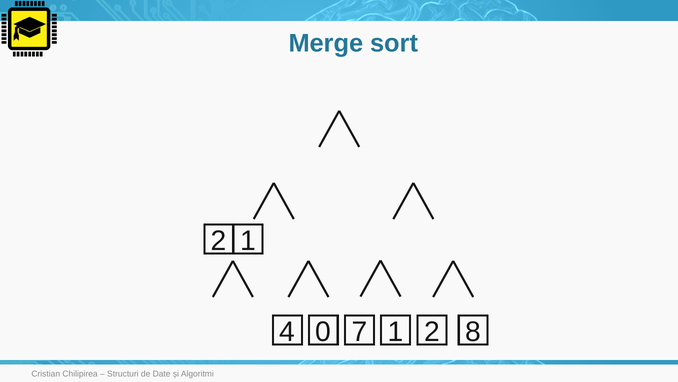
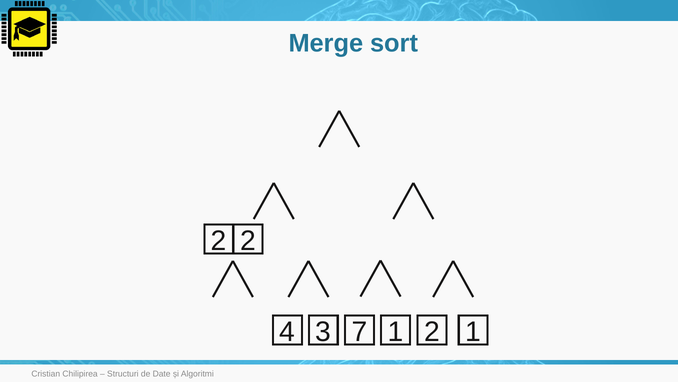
2 1: 1 -> 2 (248, 241)
0: 0 -> 3 (323, 331)
2 8: 8 -> 1 (473, 331)
